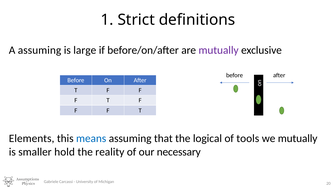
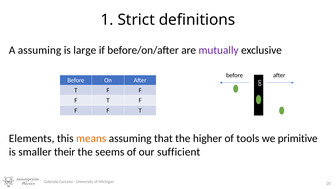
means colour: blue -> orange (91, 139)
logical: logical -> higher (207, 139)
we mutually: mutually -> primitive (298, 139)
hold: hold -> their (65, 152)
reality: reality -> seems (110, 152)
necessary: necessary -> sufficient (179, 152)
